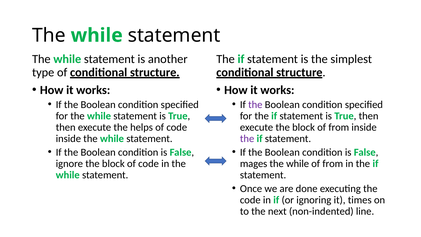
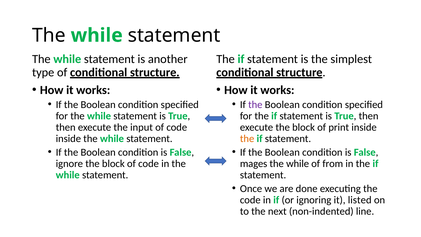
helps: helps -> input (142, 127)
block of from: from -> print (339, 127)
the colour: purple -> orange (247, 139)
times: times -> listed (360, 200)
